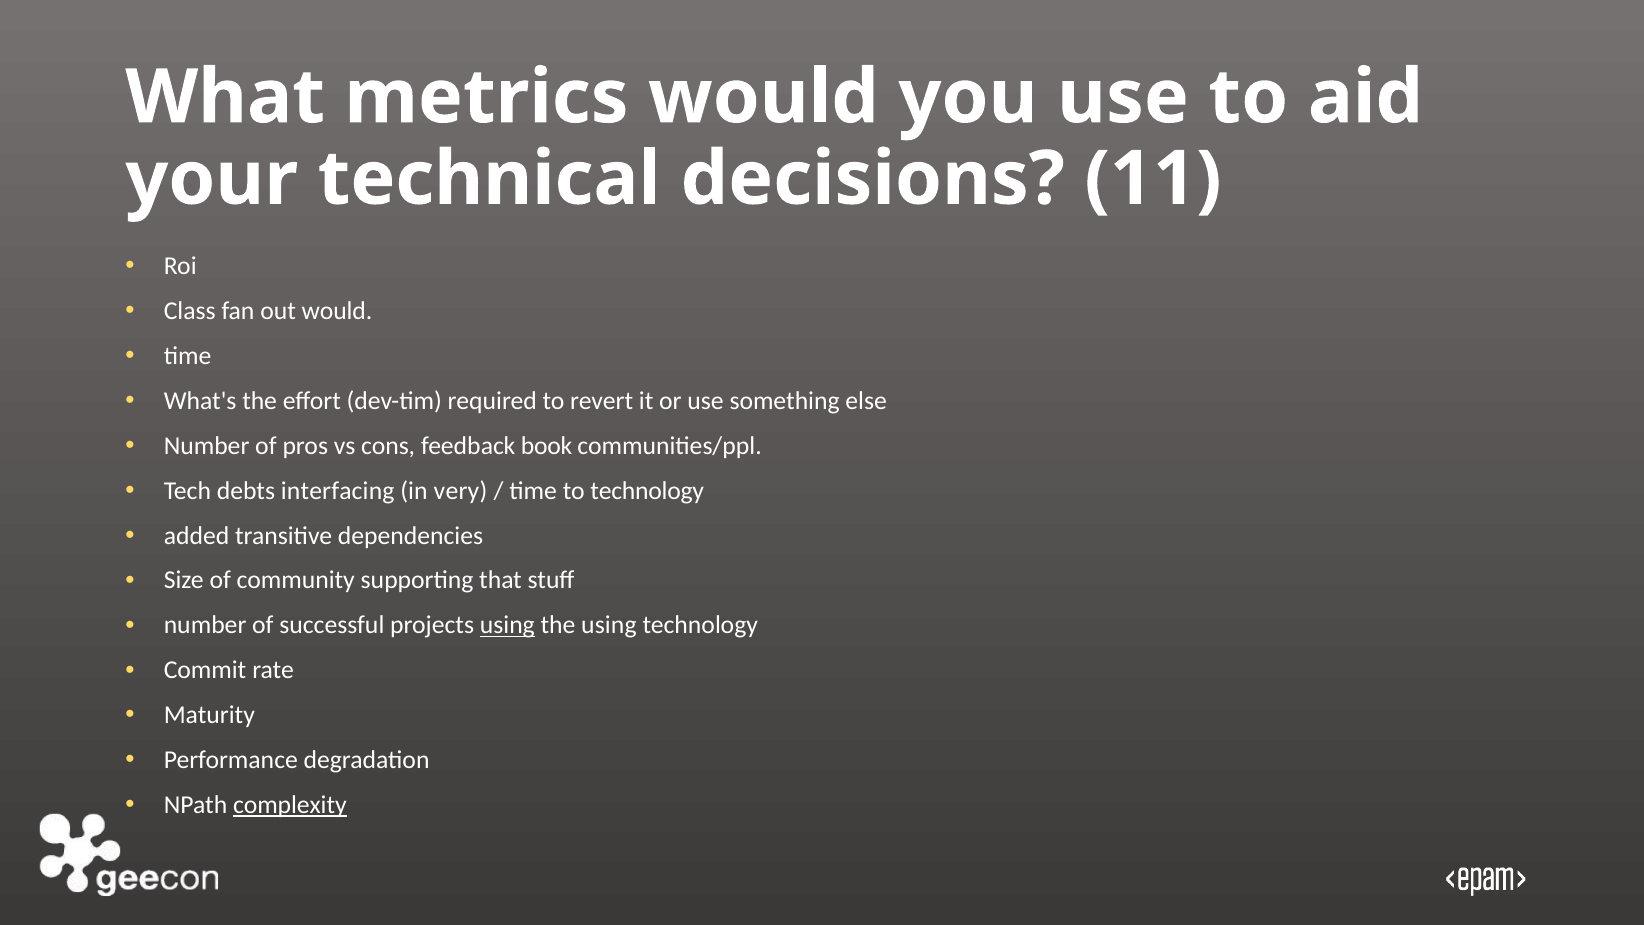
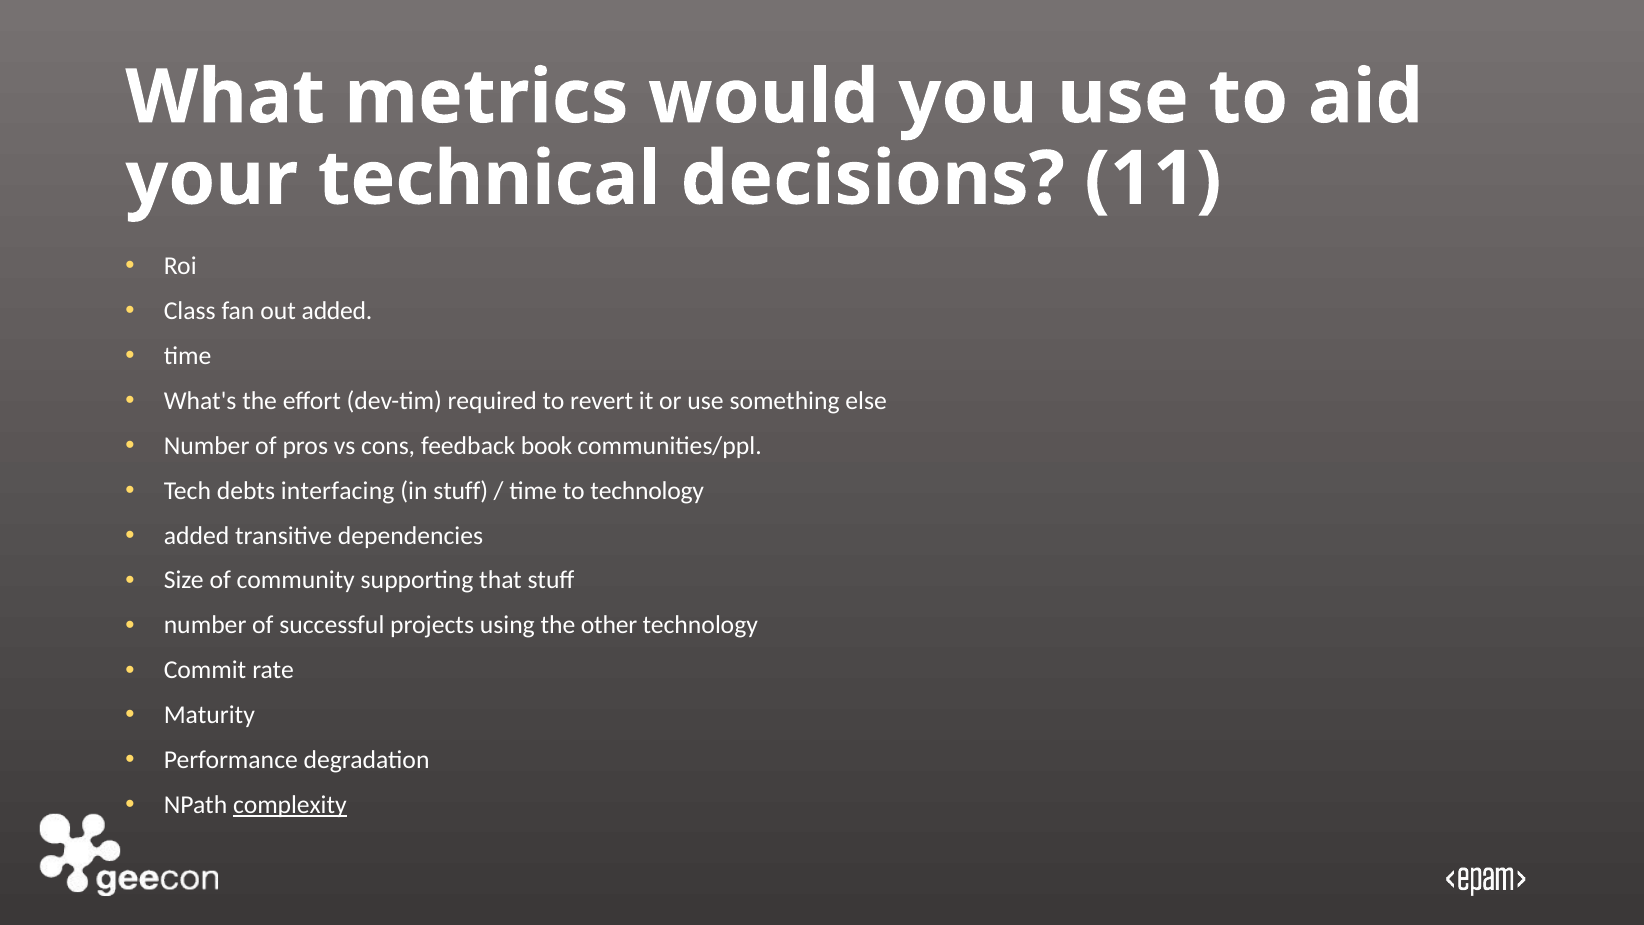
out would: would -> added (337, 311)
in very: very -> stuff (461, 491)
using underline: present -> none (507, 625)
the using: using -> other (609, 625)
